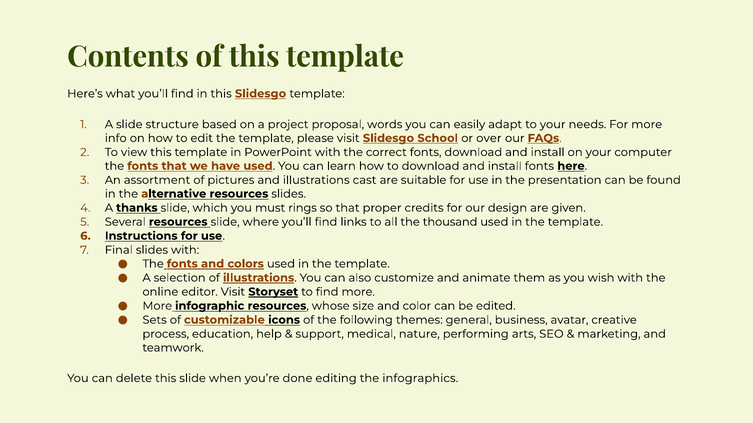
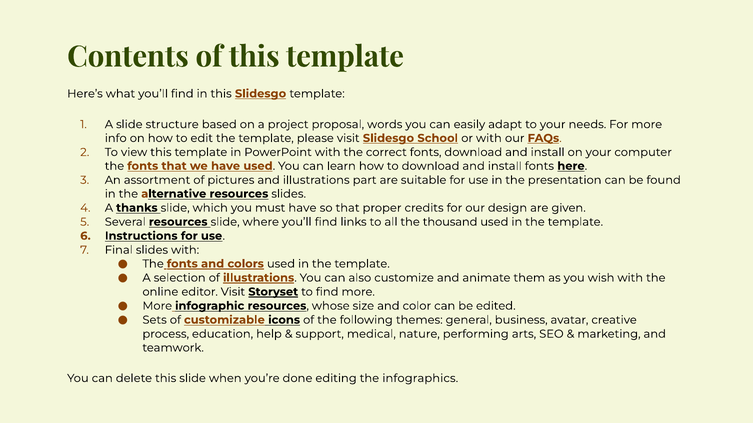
or over: over -> with (489, 138)
cast: cast -> part (365, 180)
must rings: rings -> have (302, 208)
